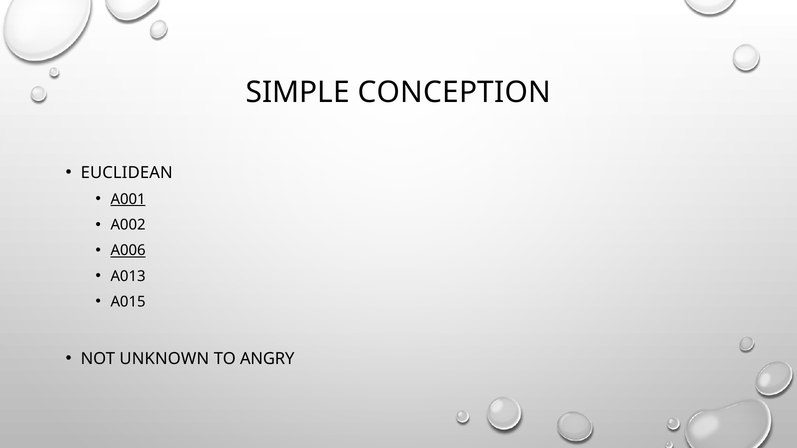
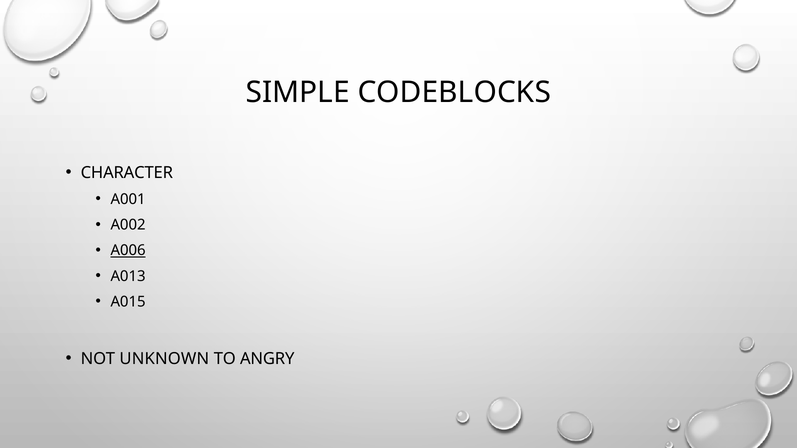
CONCEPTION: CONCEPTION -> CODEBLOCKS (454, 92)
EUCLIDEAN: EUCLIDEAN -> CHARACTER (127, 173)
A001 underline: present -> none (128, 199)
